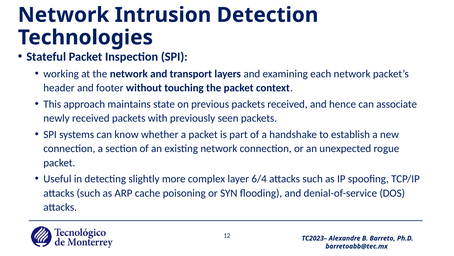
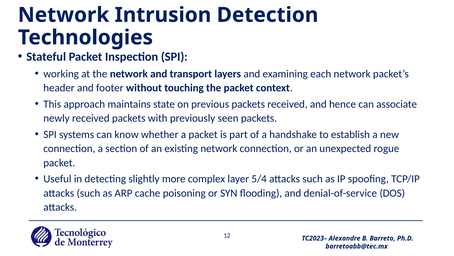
6/4: 6/4 -> 5/4 (259, 179)
